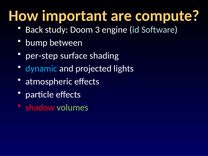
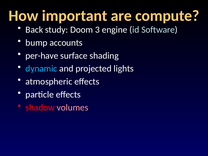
between: between -> accounts (66, 43)
per-step: per-step -> per-have (42, 56)
volumes colour: light green -> pink (73, 107)
